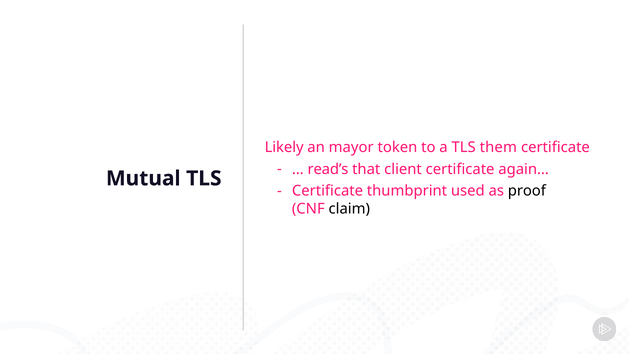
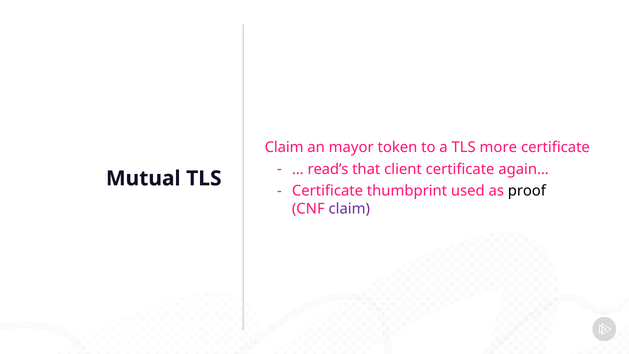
Likely: Likely -> Claim (284, 147)
them: them -> more (498, 147)
claim colour: black -> purple (349, 209)
